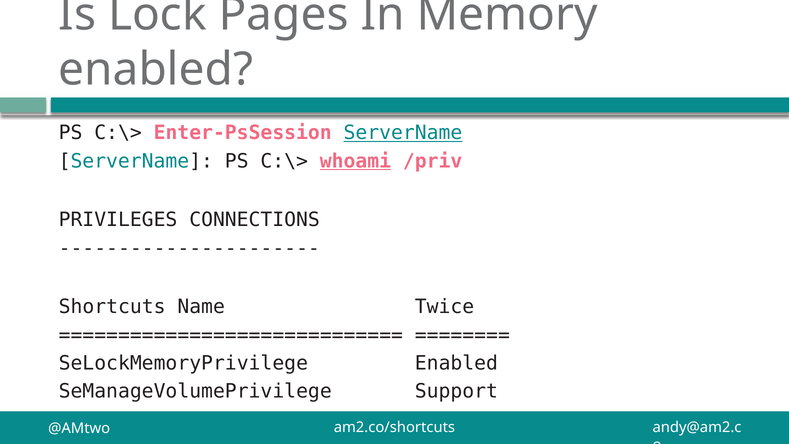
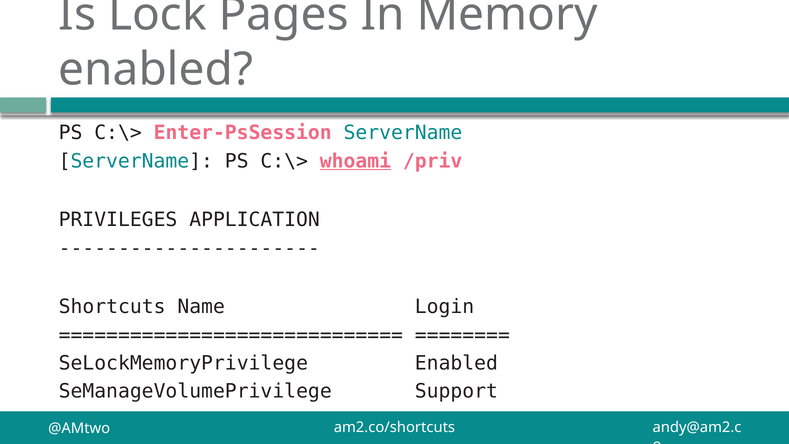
ServerName underline: present -> none (403, 133)
CONNECTIONS: CONNECTIONS -> APPLICATION (255, 220)
Twice: Twice -> Login (445, 307)
